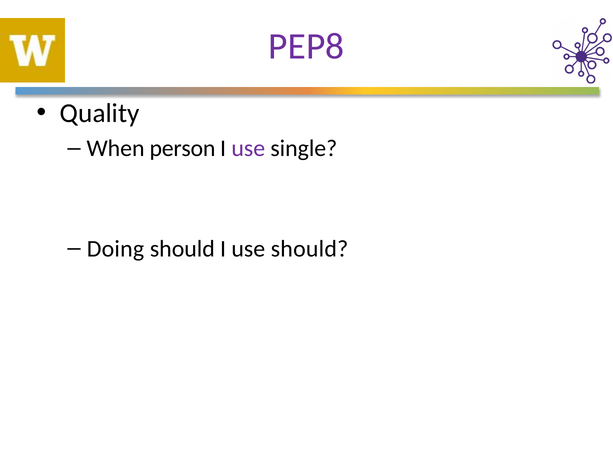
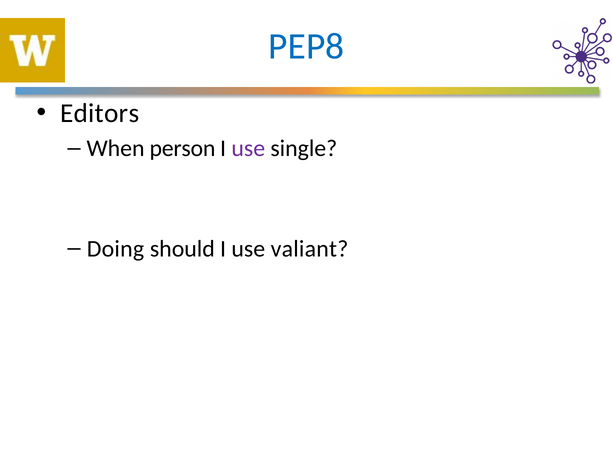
PEP8 colour: purple -> blue (306, 47)
Quality: Quality -> Editors (100, 113)
use should: should -> valiant (309, 249)
